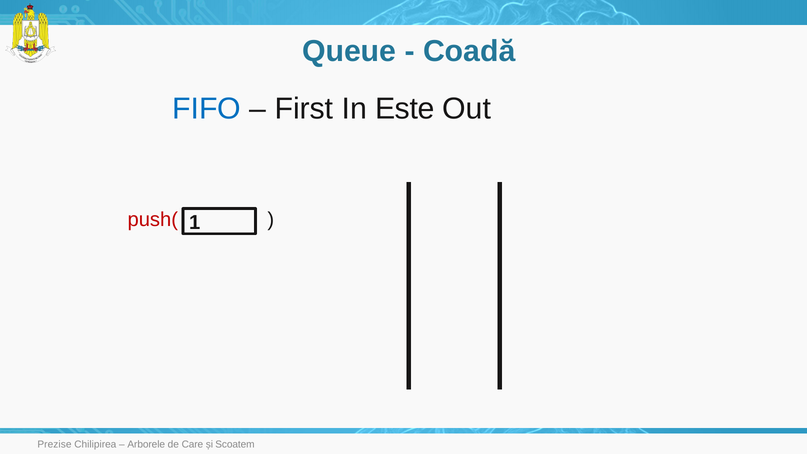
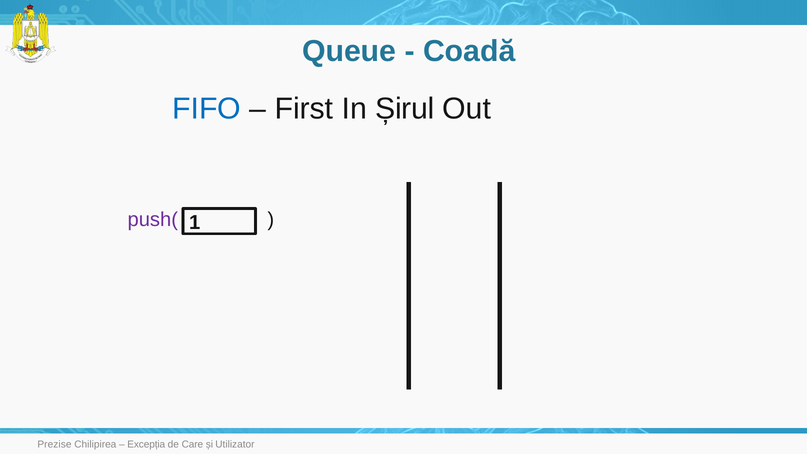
Este: Este -> Șirul (405, 109)
push( colour: red -> purple (153, 220)
Arborele: Arborele -> Excepția (146, 444)
Scoatem: Scoatem -> Utilizator (235, 444)
